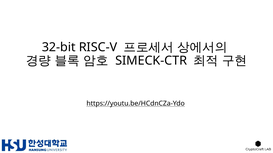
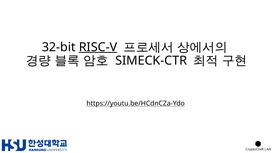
RISC-V underline: none -> present (98, 47)
